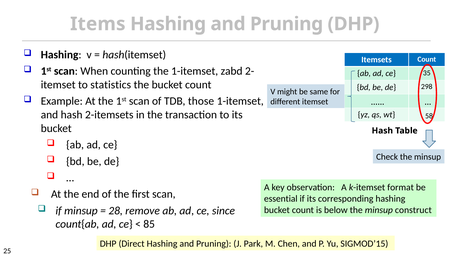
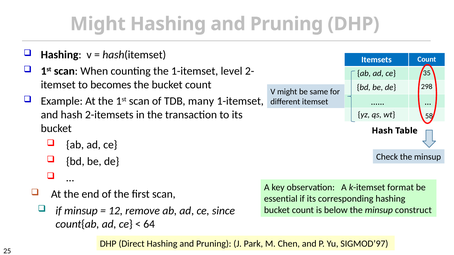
Items: Items -> Might (98, 24)
zabd: zabd -> level (232, 71)
statistics: statistics -> becomes (111, 85)
those: those -> many (201, 101)
28: 28 -> 12 (116, 211)
85: 85 -> 64 (149, 225)
SIGMOD’15: SIGMOD’15 -> SIGMOD’97 (364, 244)
